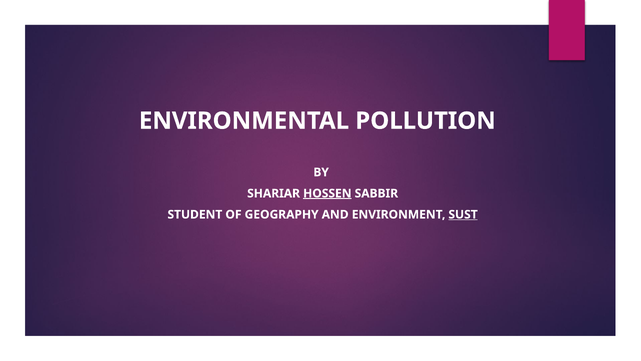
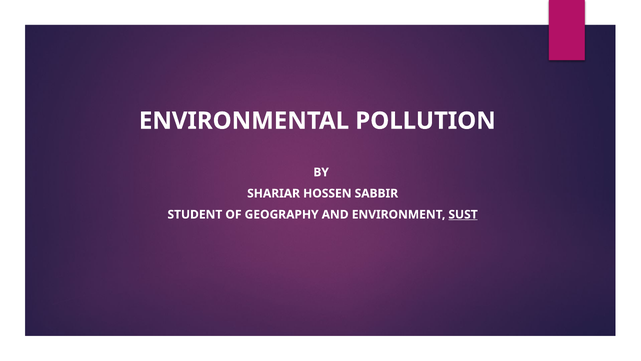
HOSSEN underline: present -> none (327, 193)
